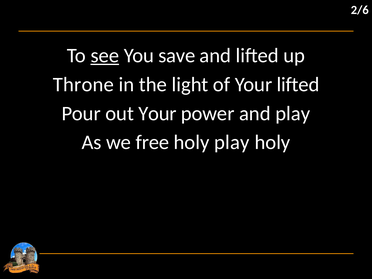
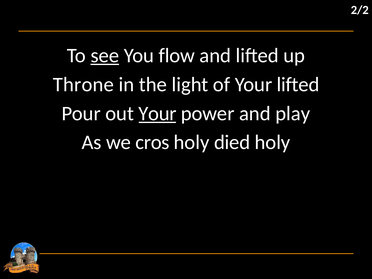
2/6: 2/6 -> 2/2 (360, 10)
save: save -> flow (177, 56)
Your underline: none -> present (157, 113)
free: free -> cros (152, 142)
holy play: play -> died (232, 142)
